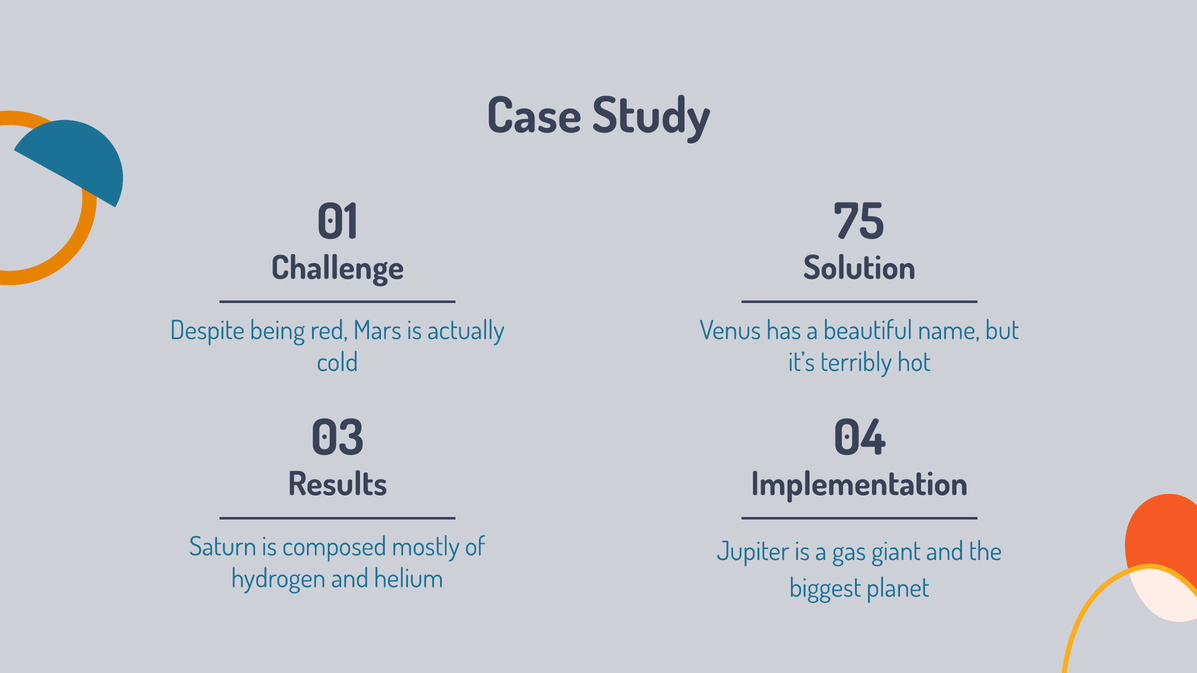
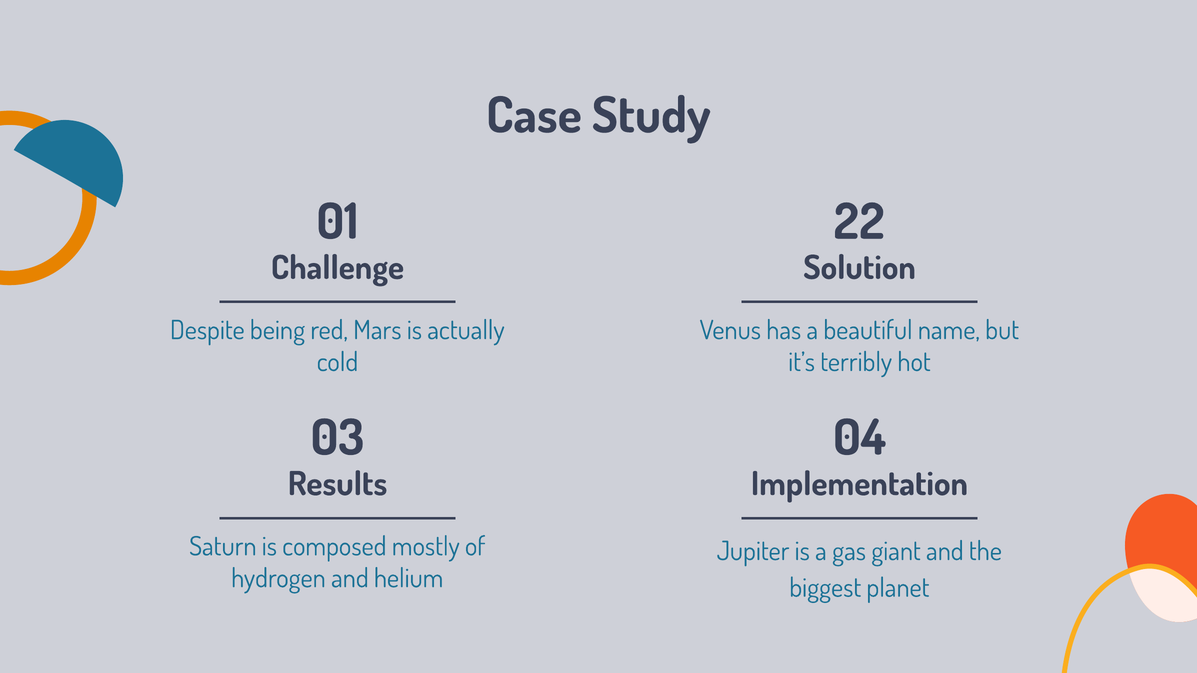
75: 75 -> 22 (859, 222)
